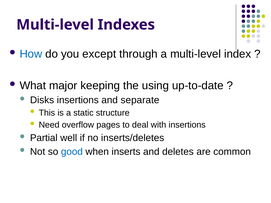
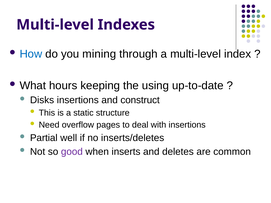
except: except -> mining (99, 54)
major: major -> hours (63, 86)
separate: separate -> construct (140, 100)
good colour: blue -> purple (72, 152)
